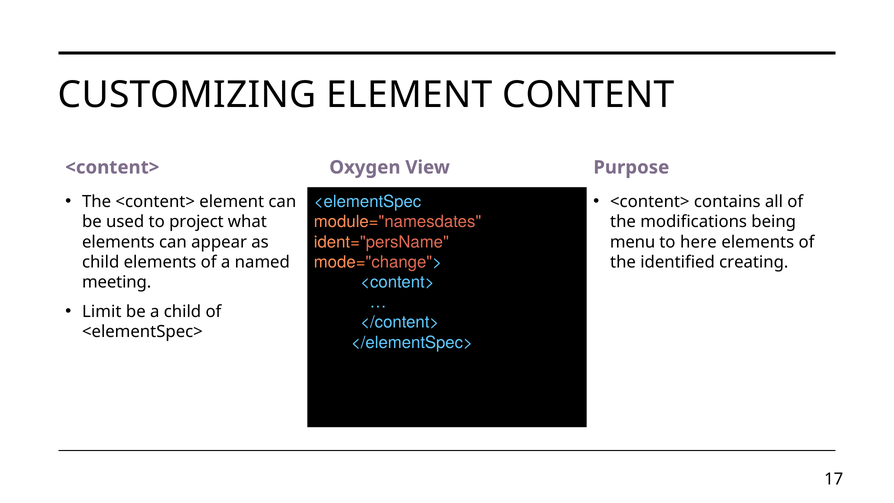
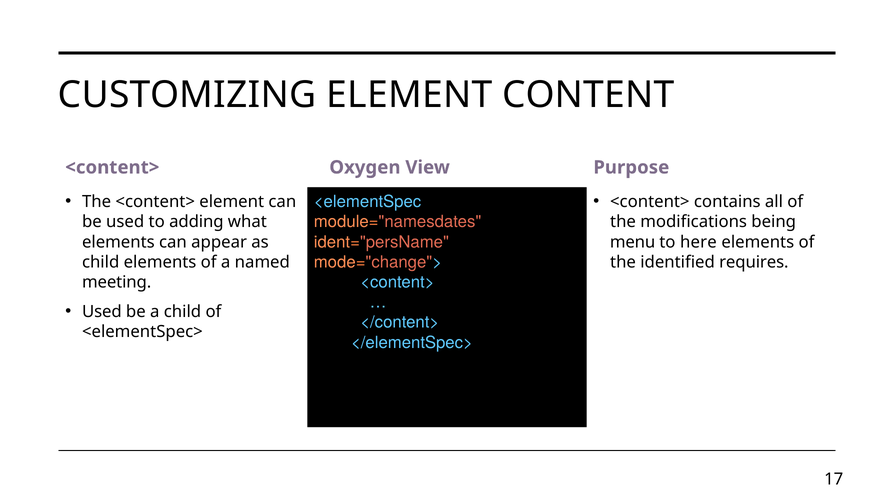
project: project -> adding (196, 222)
creating: creating -> requires (754, 262)
Limit: Limit -> Used (102, 312)
